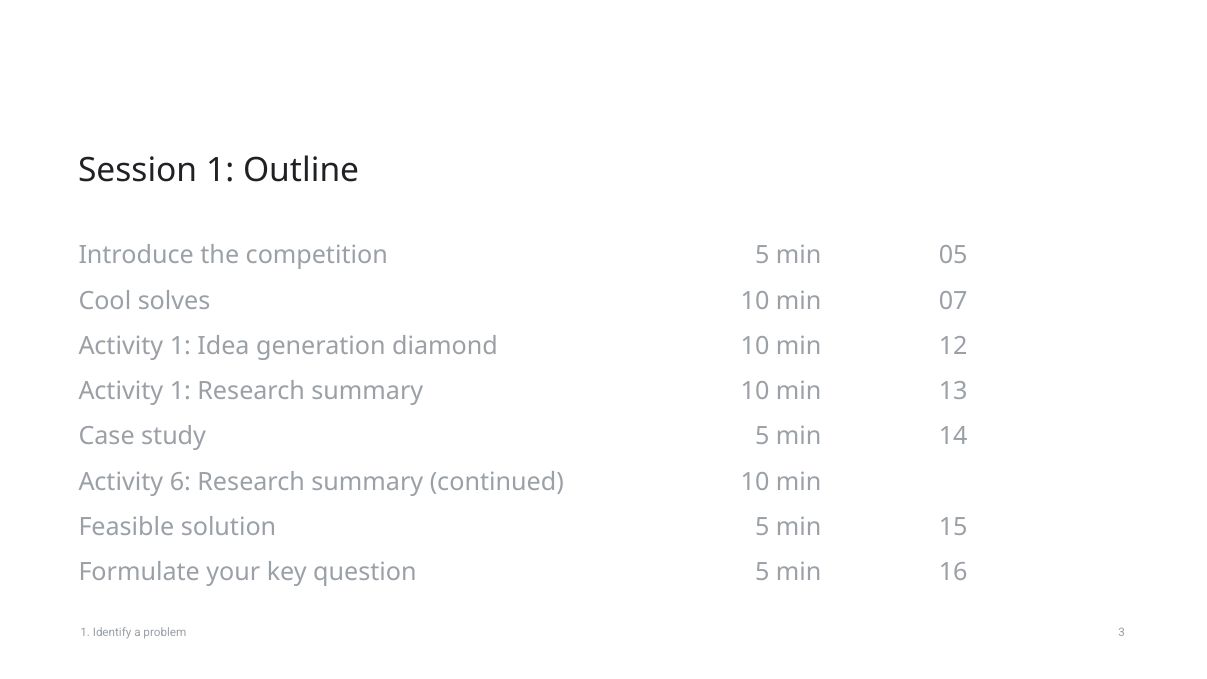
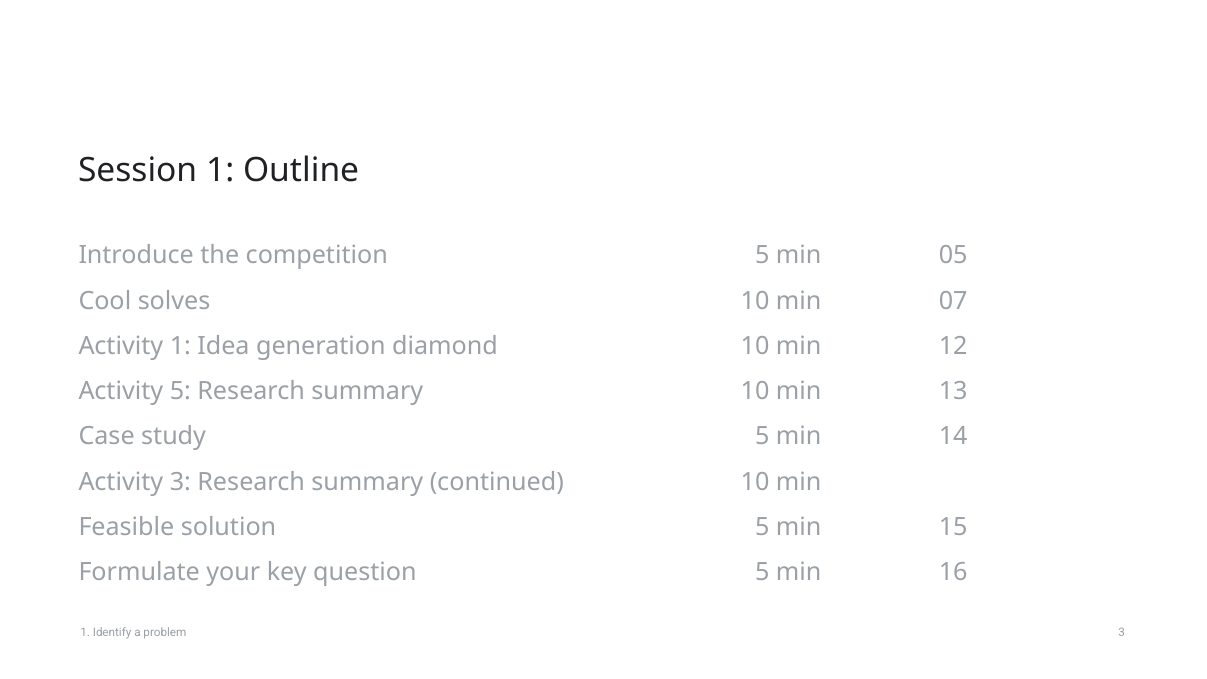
1: 1 -> 5 (180, 391)
Activity 6: 6 -> 3 (180, 482)
